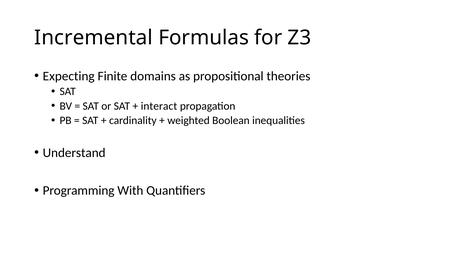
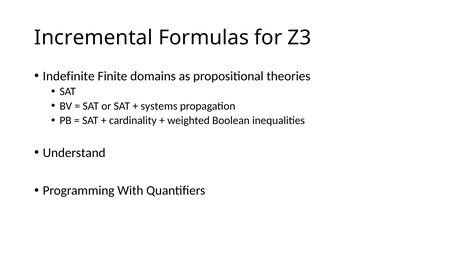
Expecting: Expecting -> Indefinite (69, 76)
interact: interact -> systems (159, 106)
